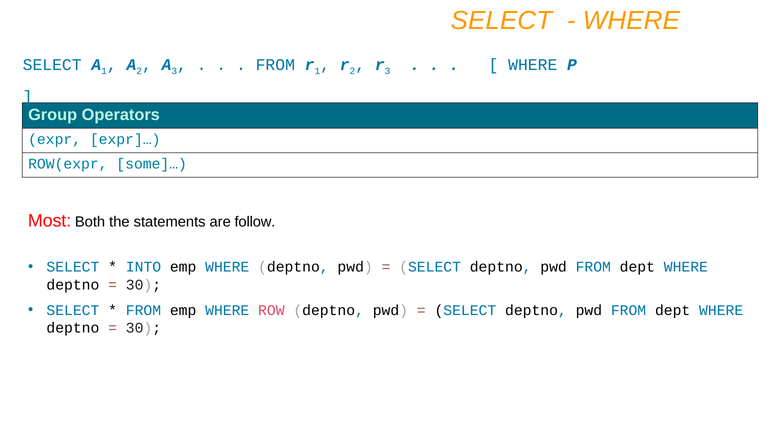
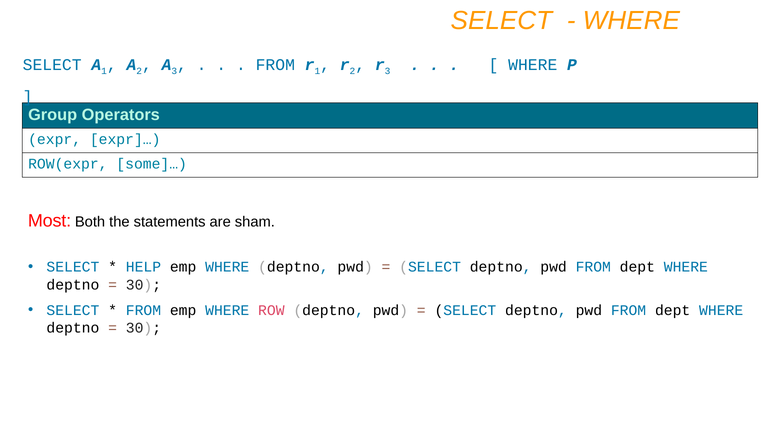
follow: follow -> sham (255, 222)
INTO: INTO -> HELP (143, 267)
